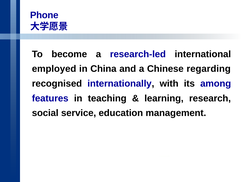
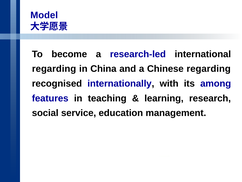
Phone: Phone -> Model (44, 15)
employed: employed -> regarding (54, 69)
